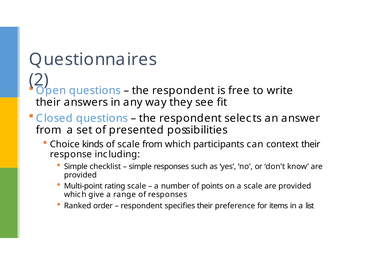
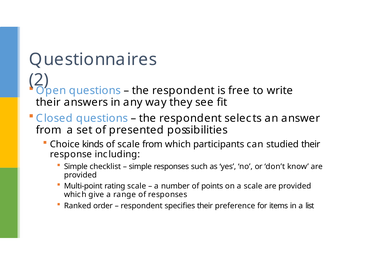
context: context -> studied (282, 145)
